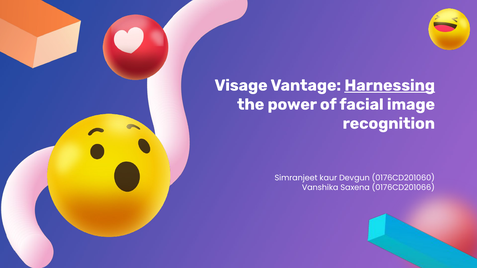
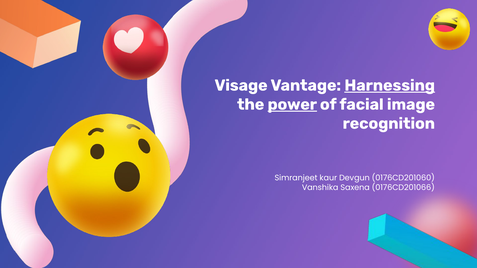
power underline: none -> present (292, 105)
